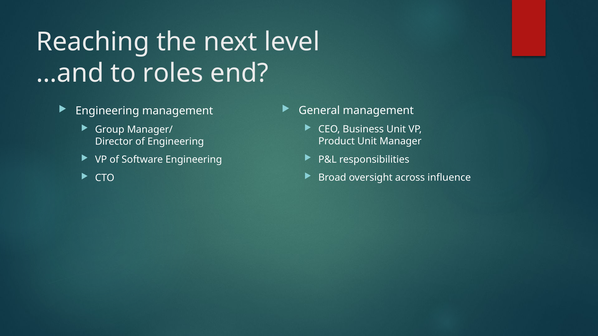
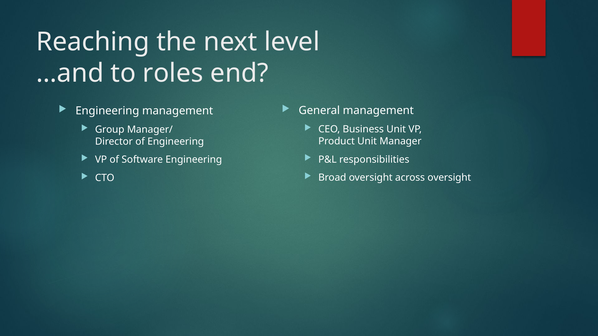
across influence: influence -> oversight (449, 178)
